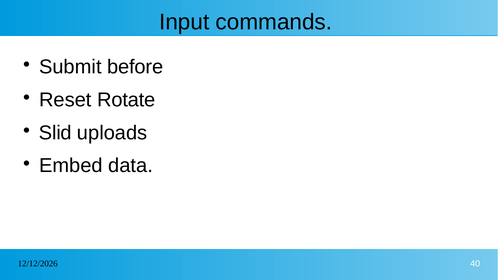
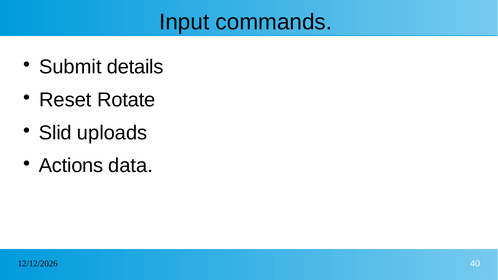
before: before -> details (135, 67)
Embed: Embed -> Actions (71, 166)
